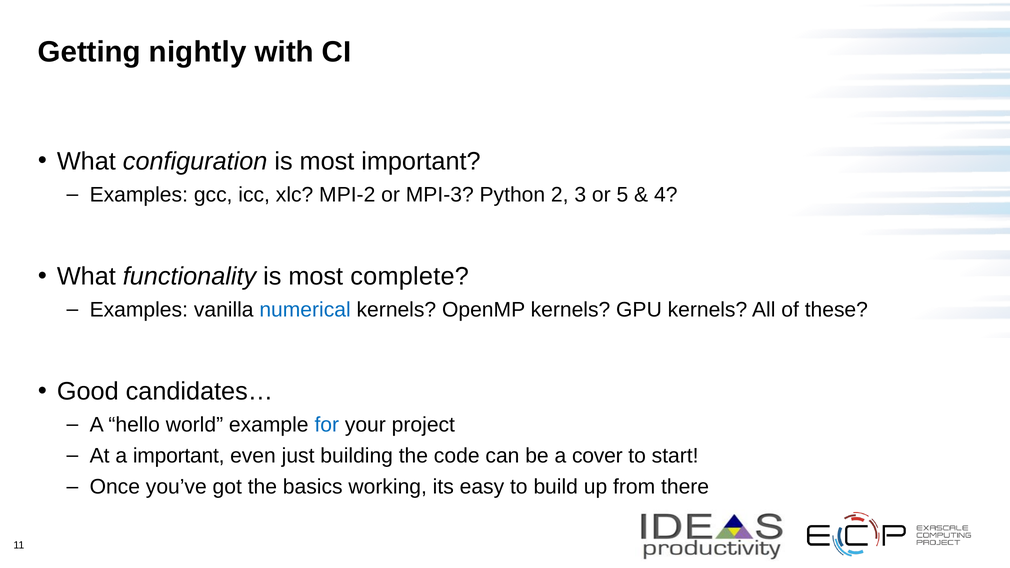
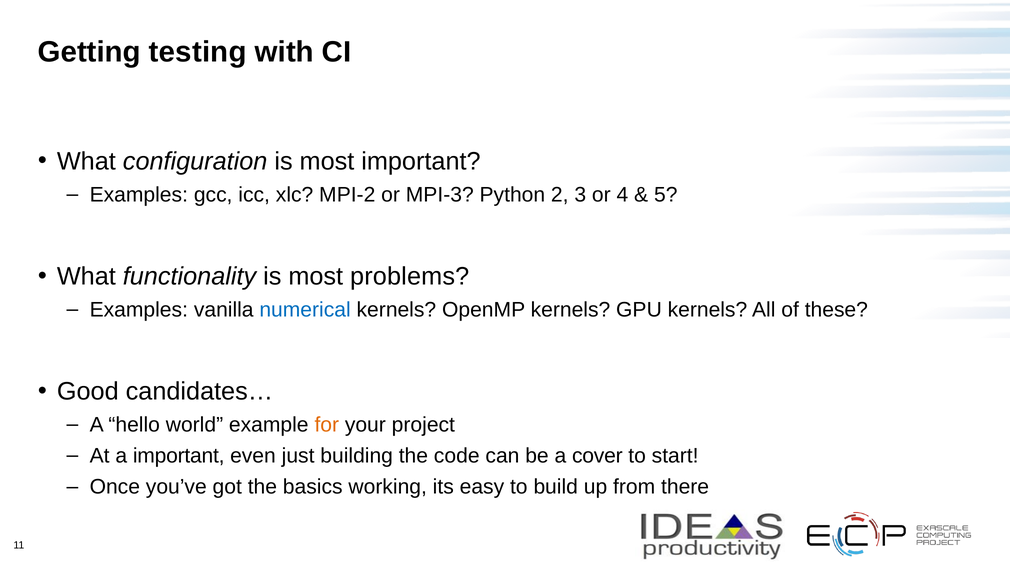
nightly: nightly -> testing (198, 52)
5: 5 -> 4 (622, 195)
4: 4 -> 5 (666, 195)
complete: complete -> problems (410, 276)
for colour: blue -> orange (327, 425)
